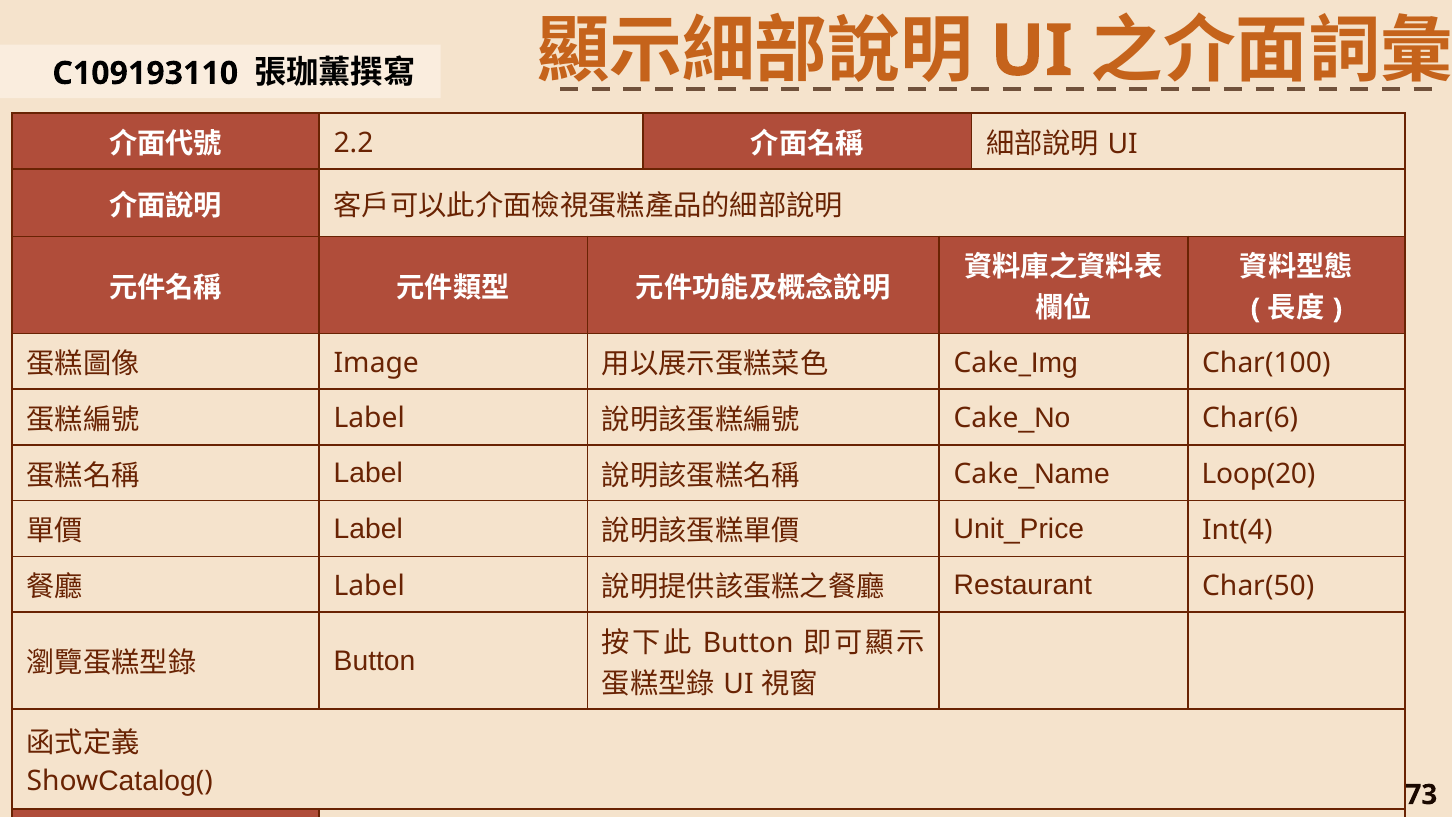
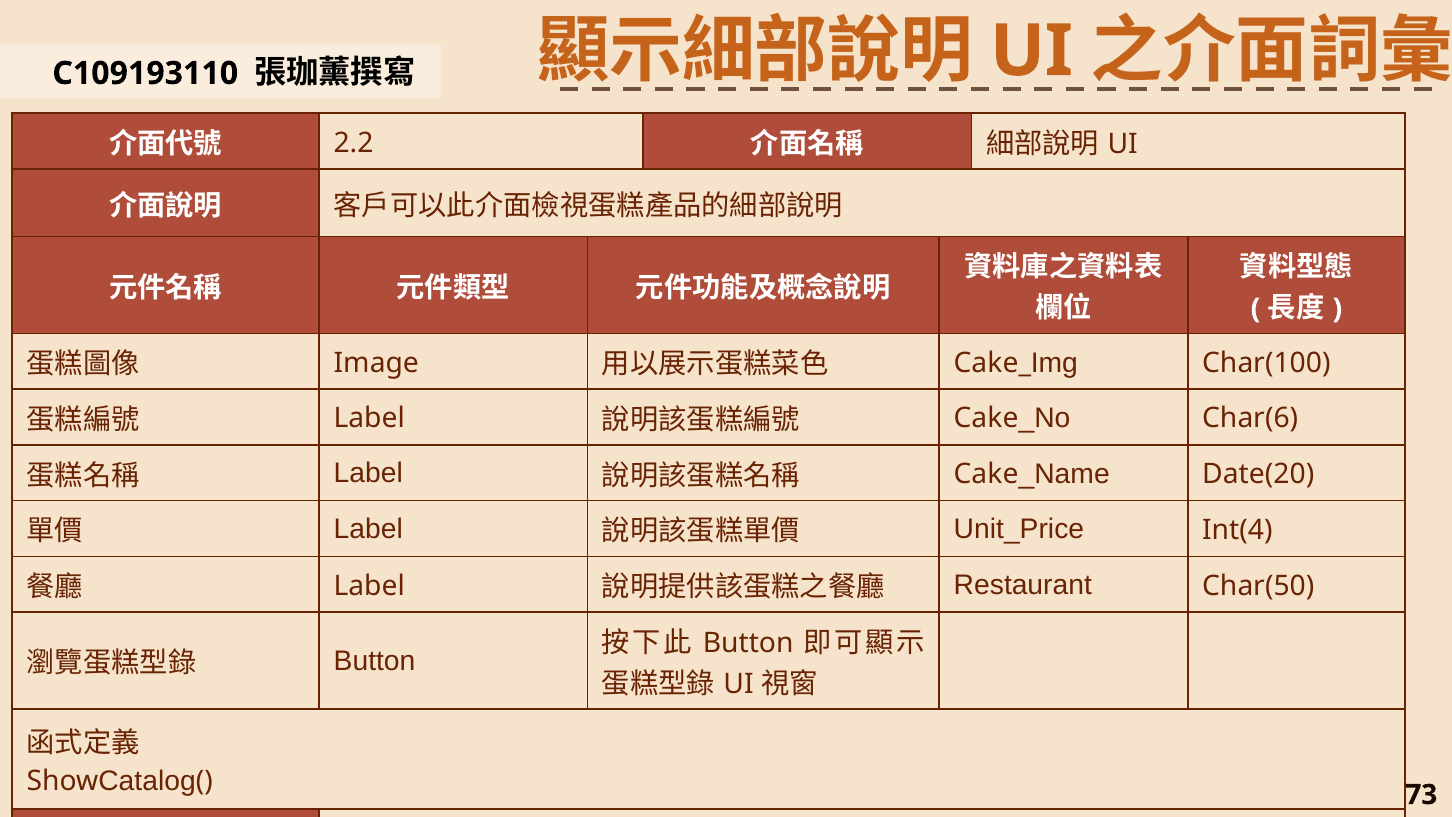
Loop(20: Loop(20 -> Date(20 (1258, 474)
